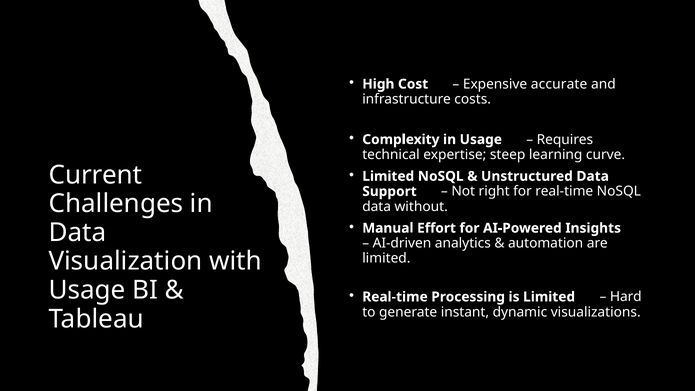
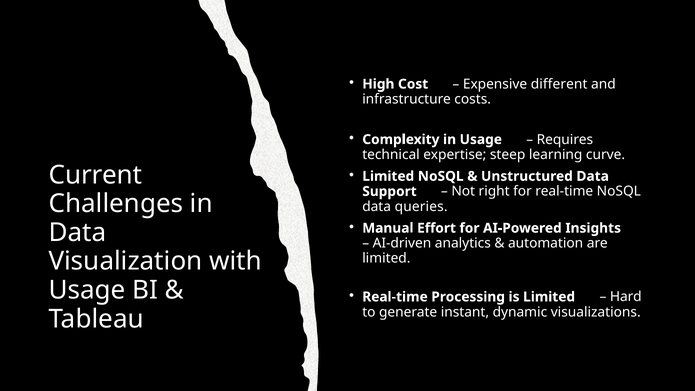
accurate: accurate -> different (559, 84)
without: without -> queries (421, 206)
